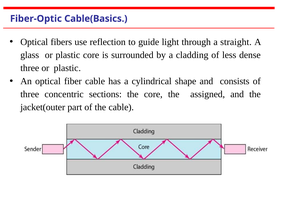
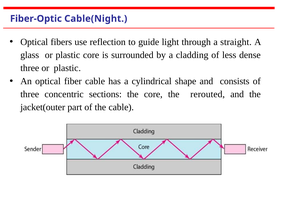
Cable(Basics: Cable(Basics -> Cable(Night (96, 19)
assigned: assigned -> rerouted (208, 94)
